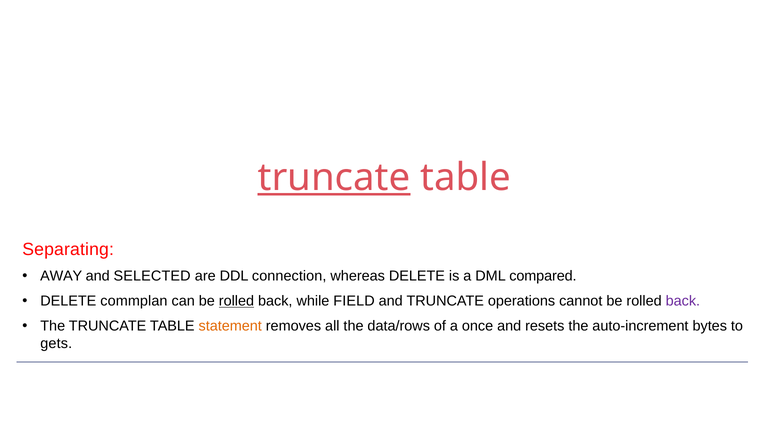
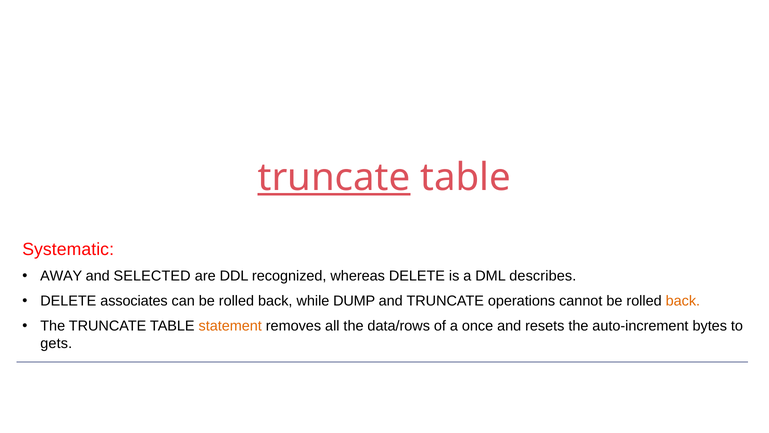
Separating: Separating -> Systematic (68, 249)
connection: connection -> recognized (289, 276)
compared: compared -> describes (543, 276)
commplan: commplan -> associates (134, 301)
rolled underline: present -> none (236, 301)
FIELD: FIELD -> DUMP (354, 301)
back colour: purple -> orange (683, 301)
